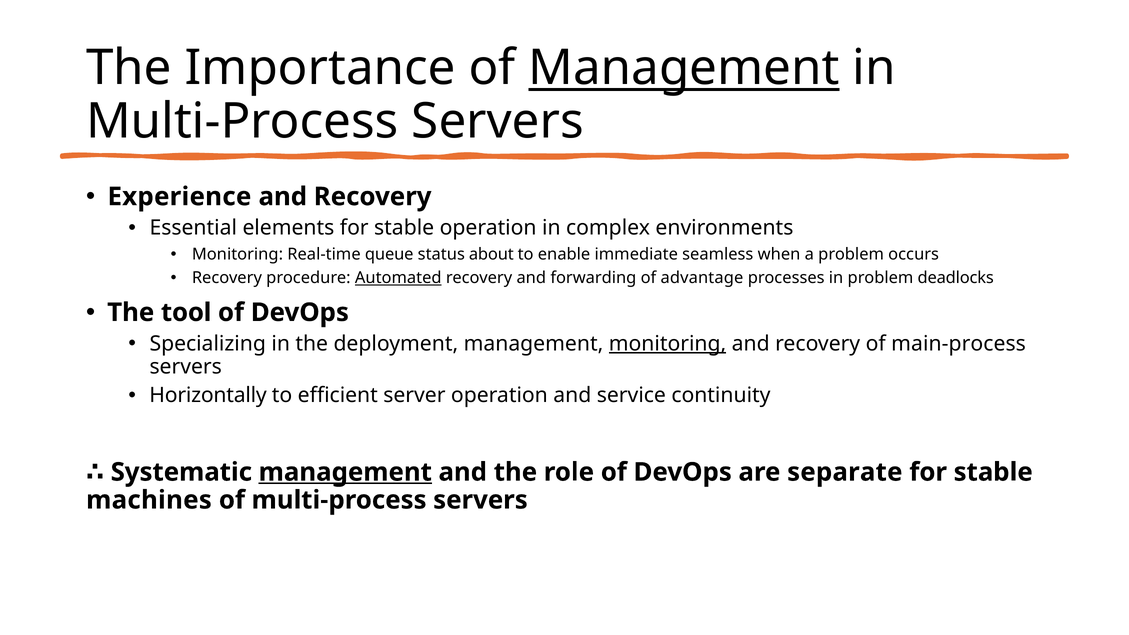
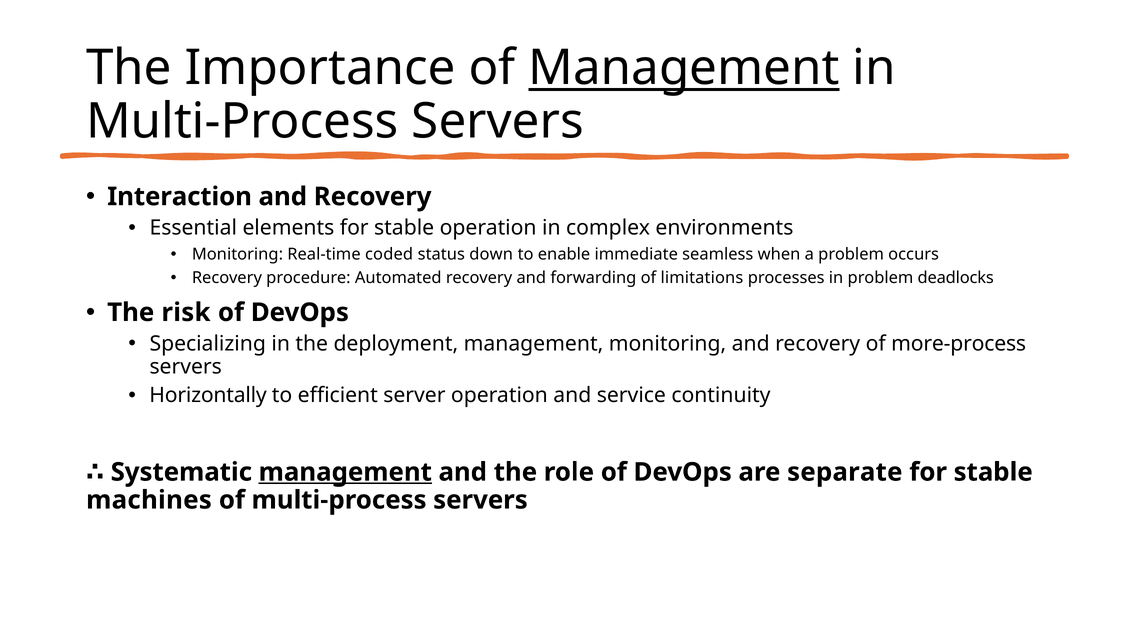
Experience: Experience -> Interaction (180, 197)
queue: queue -> coded (389, 254)
about: about -> down (491, 254)
Automated underline: present -> none (398, 278)
advantage: advantage -> limitations (702, 278)
tool: tool -> risk (186, 312)
monitoring underline: present -> none (668, 344)
main-process: main-process -> more-process (959, 344)
